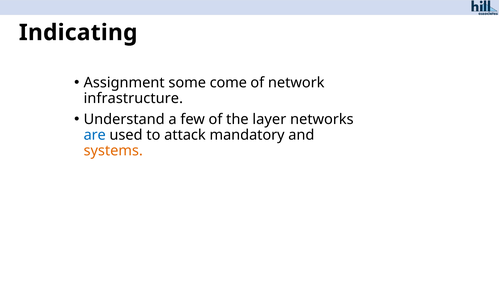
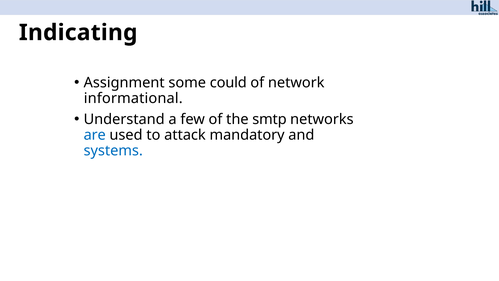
come: come -> could (228, 83)
infrastructure: infrastructure -> informational (133, 98)
layer: layer -> smtp (269, 119)
systems colour: orange -> blue (113, 151)
